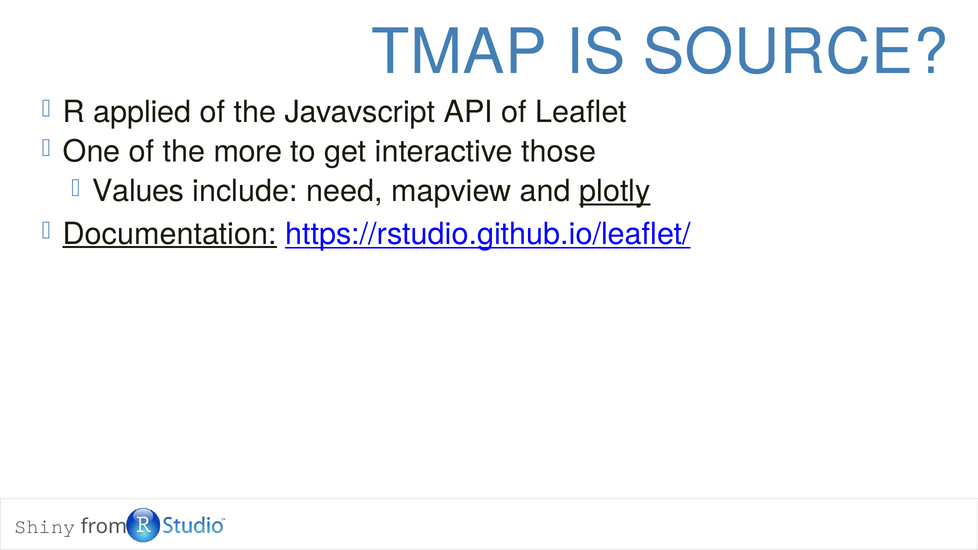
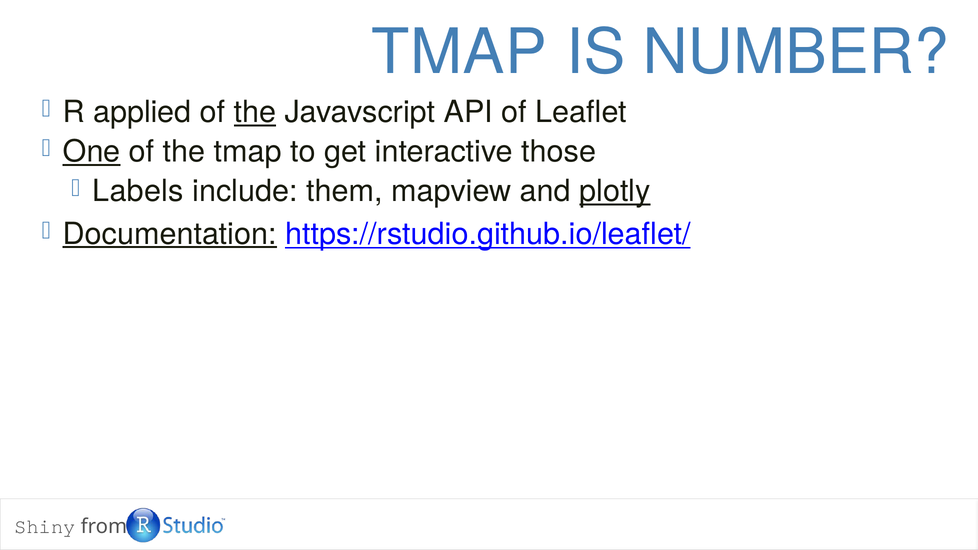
SOURCE: SOURCE -> NUMBER (796, 53)
the underline: none -> present (255, 112)
One underline: none -> present (92, 152)
the more: more -> tmap (248, 152)
Values: Values -> Labels (138, 191)
need: need -> them (344, 191)
